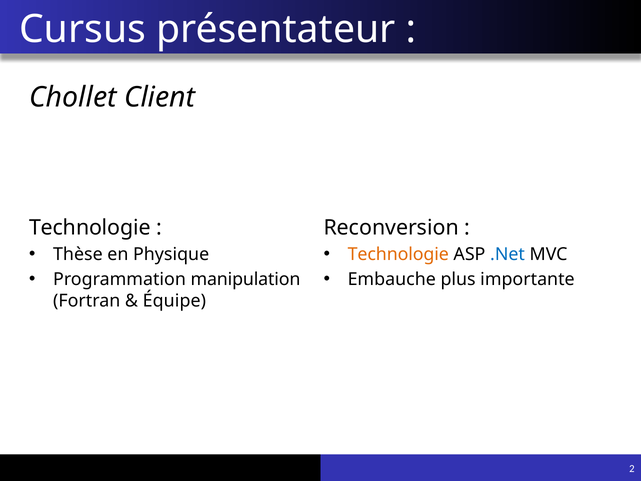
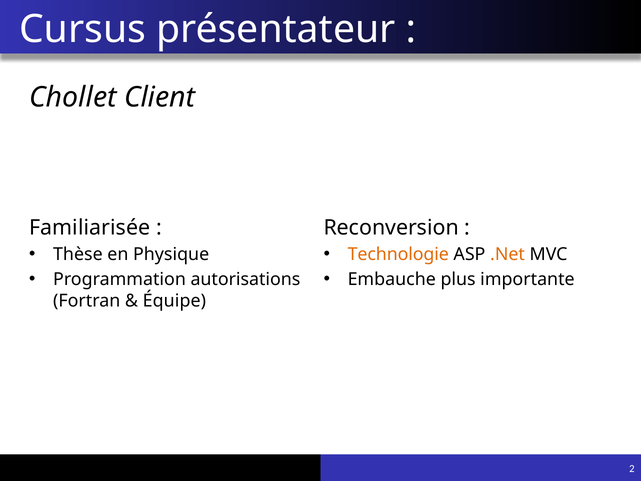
Technologie: Technologie -> Familiarisée (90, 228)
.Net colour: blue -> orange (508, 254)
manipulation: manipulation -> autorisations (245, 279)
